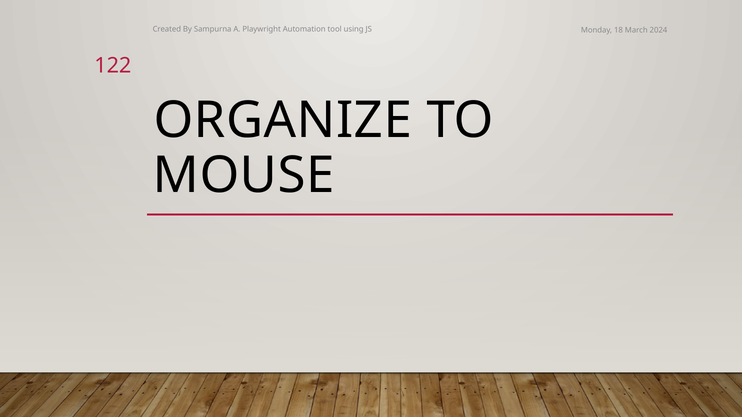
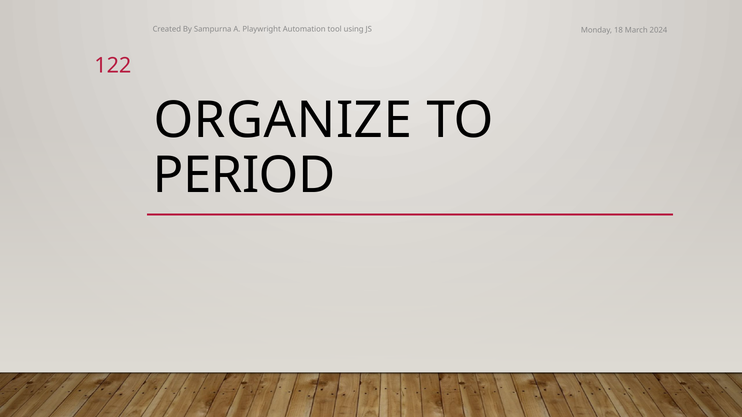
MOUSE: MOUSE -> PERIOD (244, 176)
